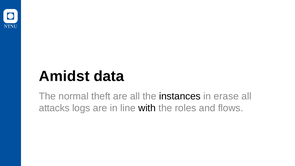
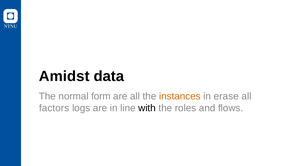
theft: theft -> form (101, 96)
instances colour: black -> orange (180, 96)
attacks: attacks -> factors (54, 108)
